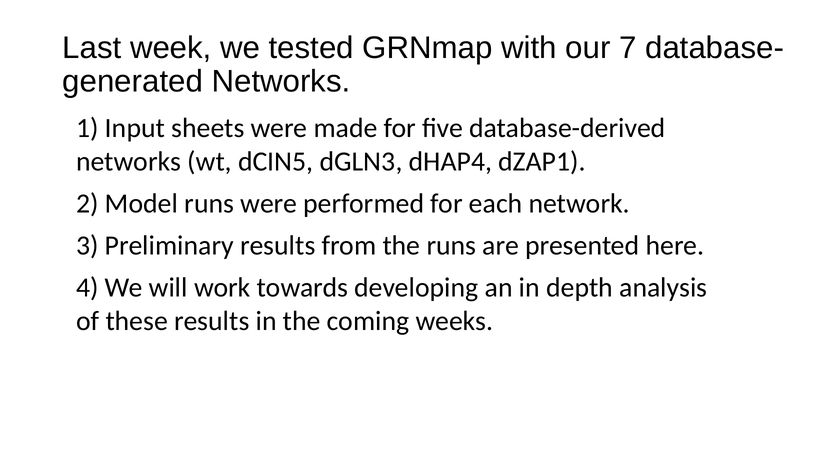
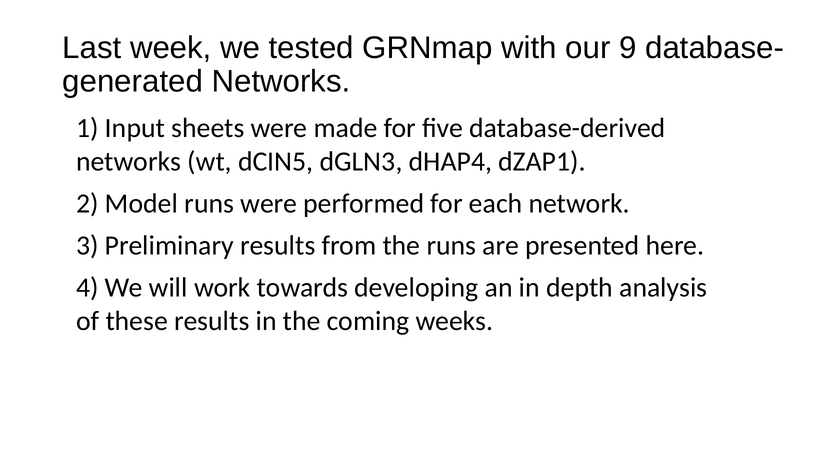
7: 7 -> 9 (628, 48)
